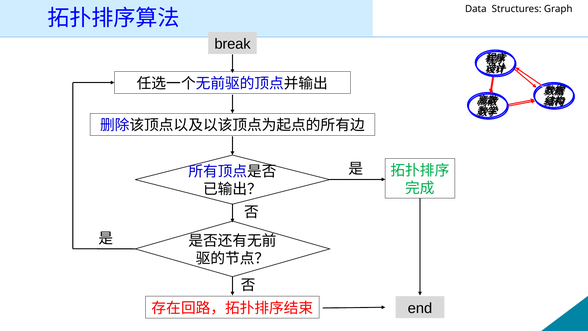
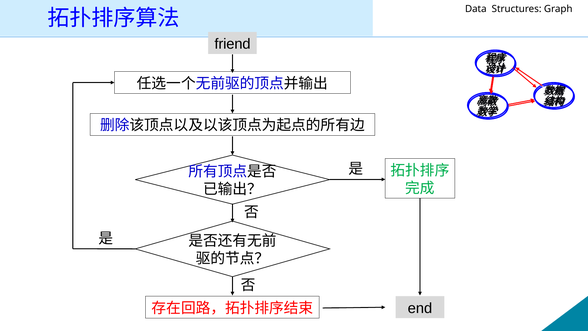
break: break -> friend (233, 44)
